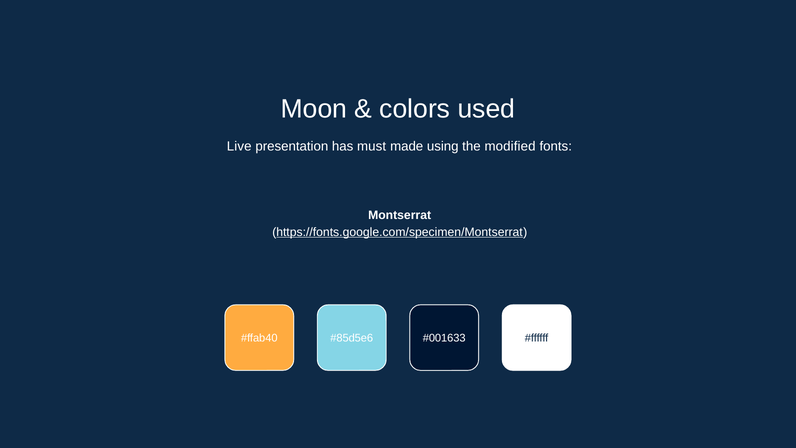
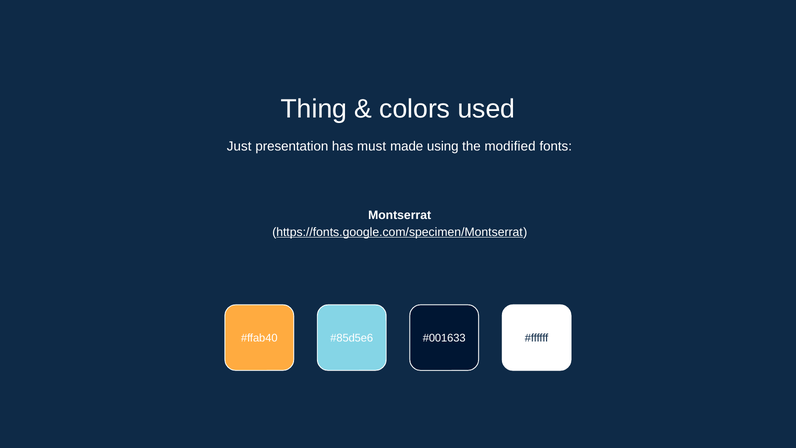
Moon: Moon -> Thing (314, 109)
Live: Live -> Just (239, 146)
